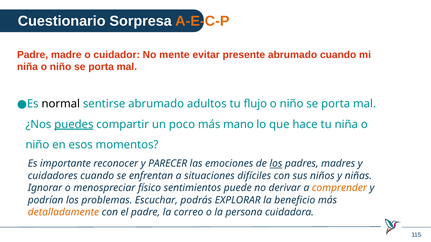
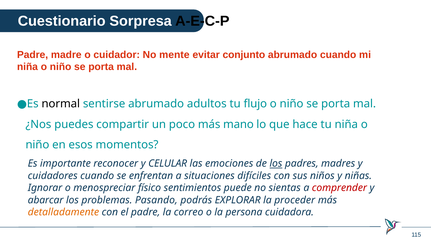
A-E-C-P colour: orange -> black (202, 21)
presente: presente -> conjunto (244, 55)
puedes underline: present -> none (74, 125)
PARECER: PARECER -> CELULAR (168, 164)
derivar: derivar -> sientas (285, 188)
comprender colour: orange -> red (339, 188)
podrían: podrían -> abarcar (46, 200)
Escuchar: Escuchar -> Pasando (156, 200)
beneficio: beneficio -> proceder (295, 200)
